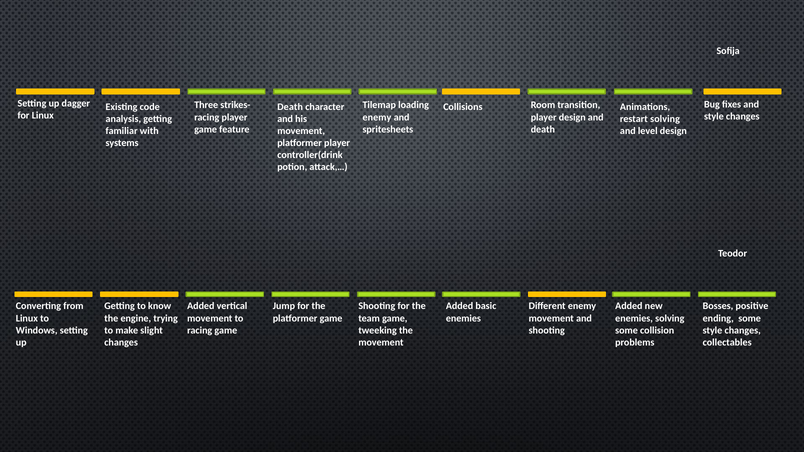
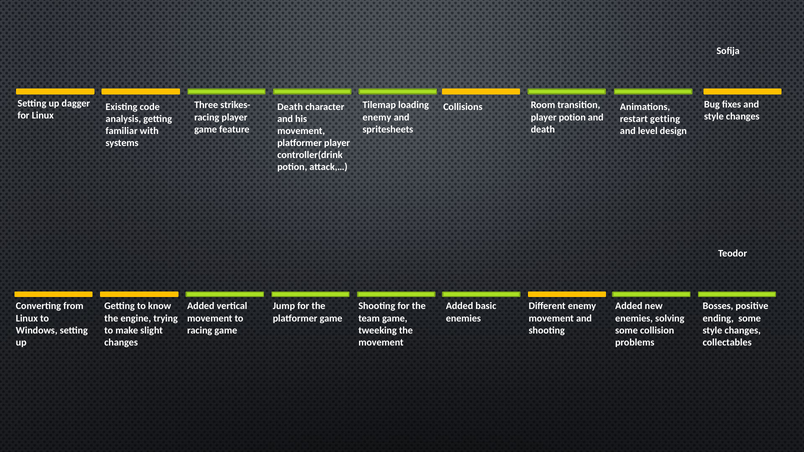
player design: design -> potion (572, 117)
restart solving: solving -> getting (665, 119)
